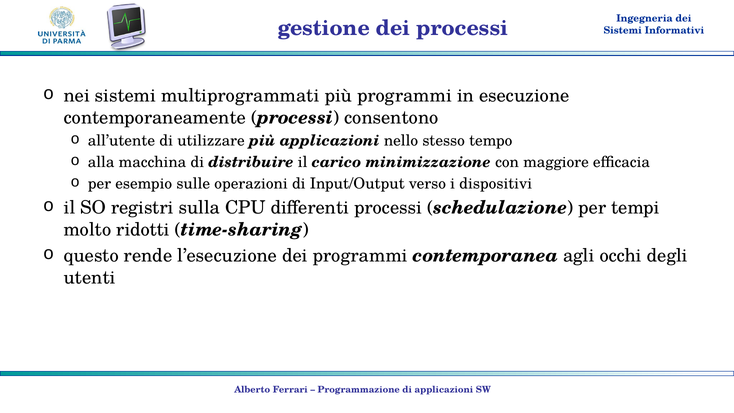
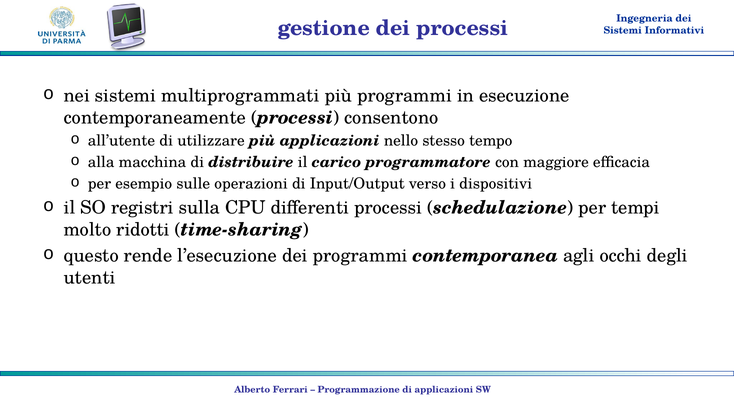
minimizzazione: minimizzazione -> programmatore (428, 162)
